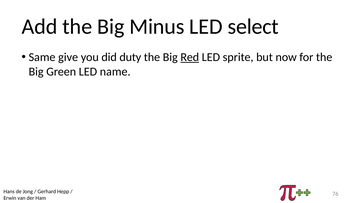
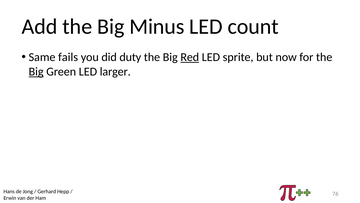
select: select -> count (253, 27)
give: give -> fails (68, 57)
Big underline: none -> present (36, 71)
name: name -> larger (115, 71)
